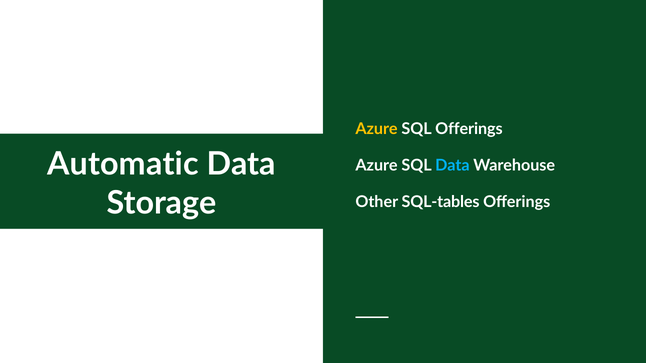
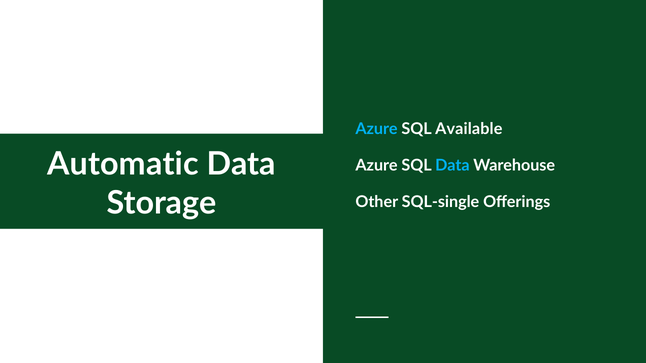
Azure colour: yellow -> light blue (377, 129)
SQL Offerings: Offerings -> Available (469, 129)
SQL-tables: SQL-tables -> SQL-single (440, 202)
